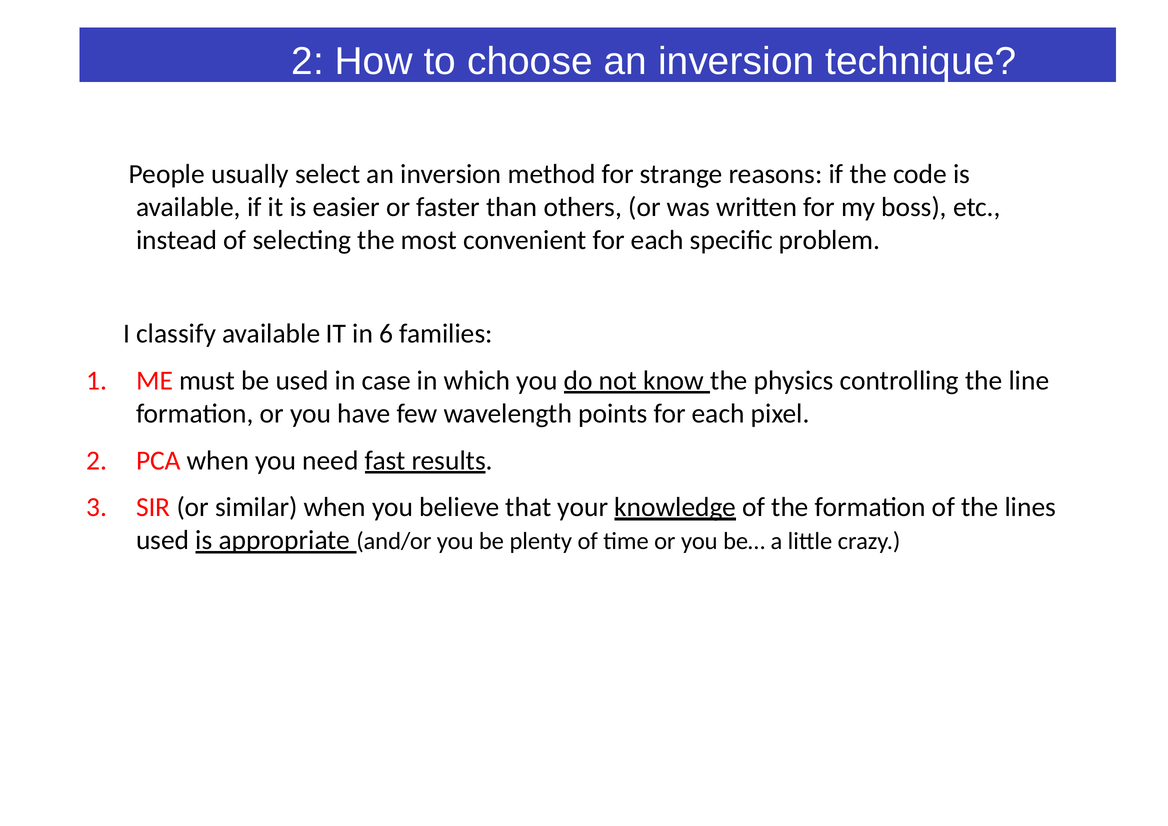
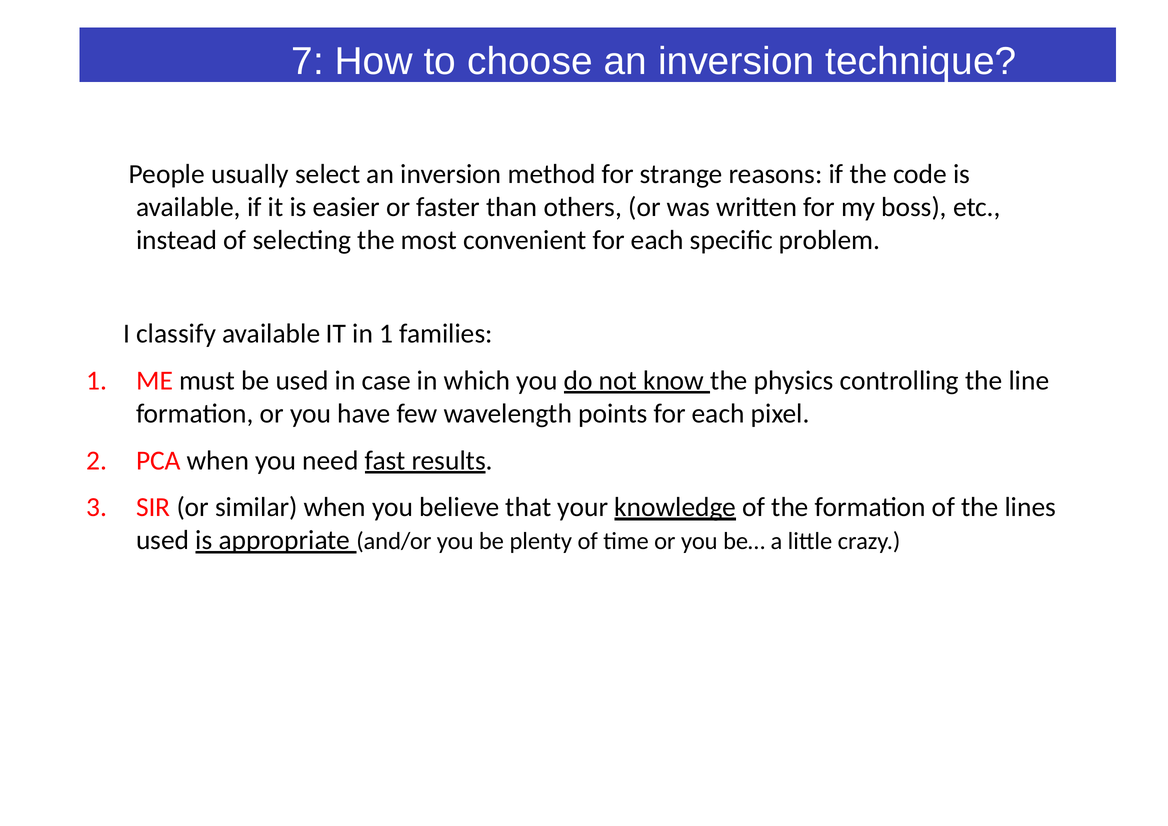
2: 2 -> 7 (308, 61)
in 6: 6 -> 1 (386, 333)
